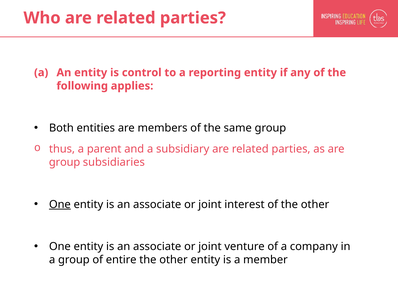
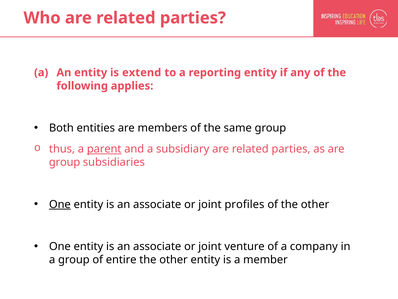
control: control -> extend (142, 72)
parent underline: none -> present (104, 149)
interest: interest -> profiles (244, 204)
